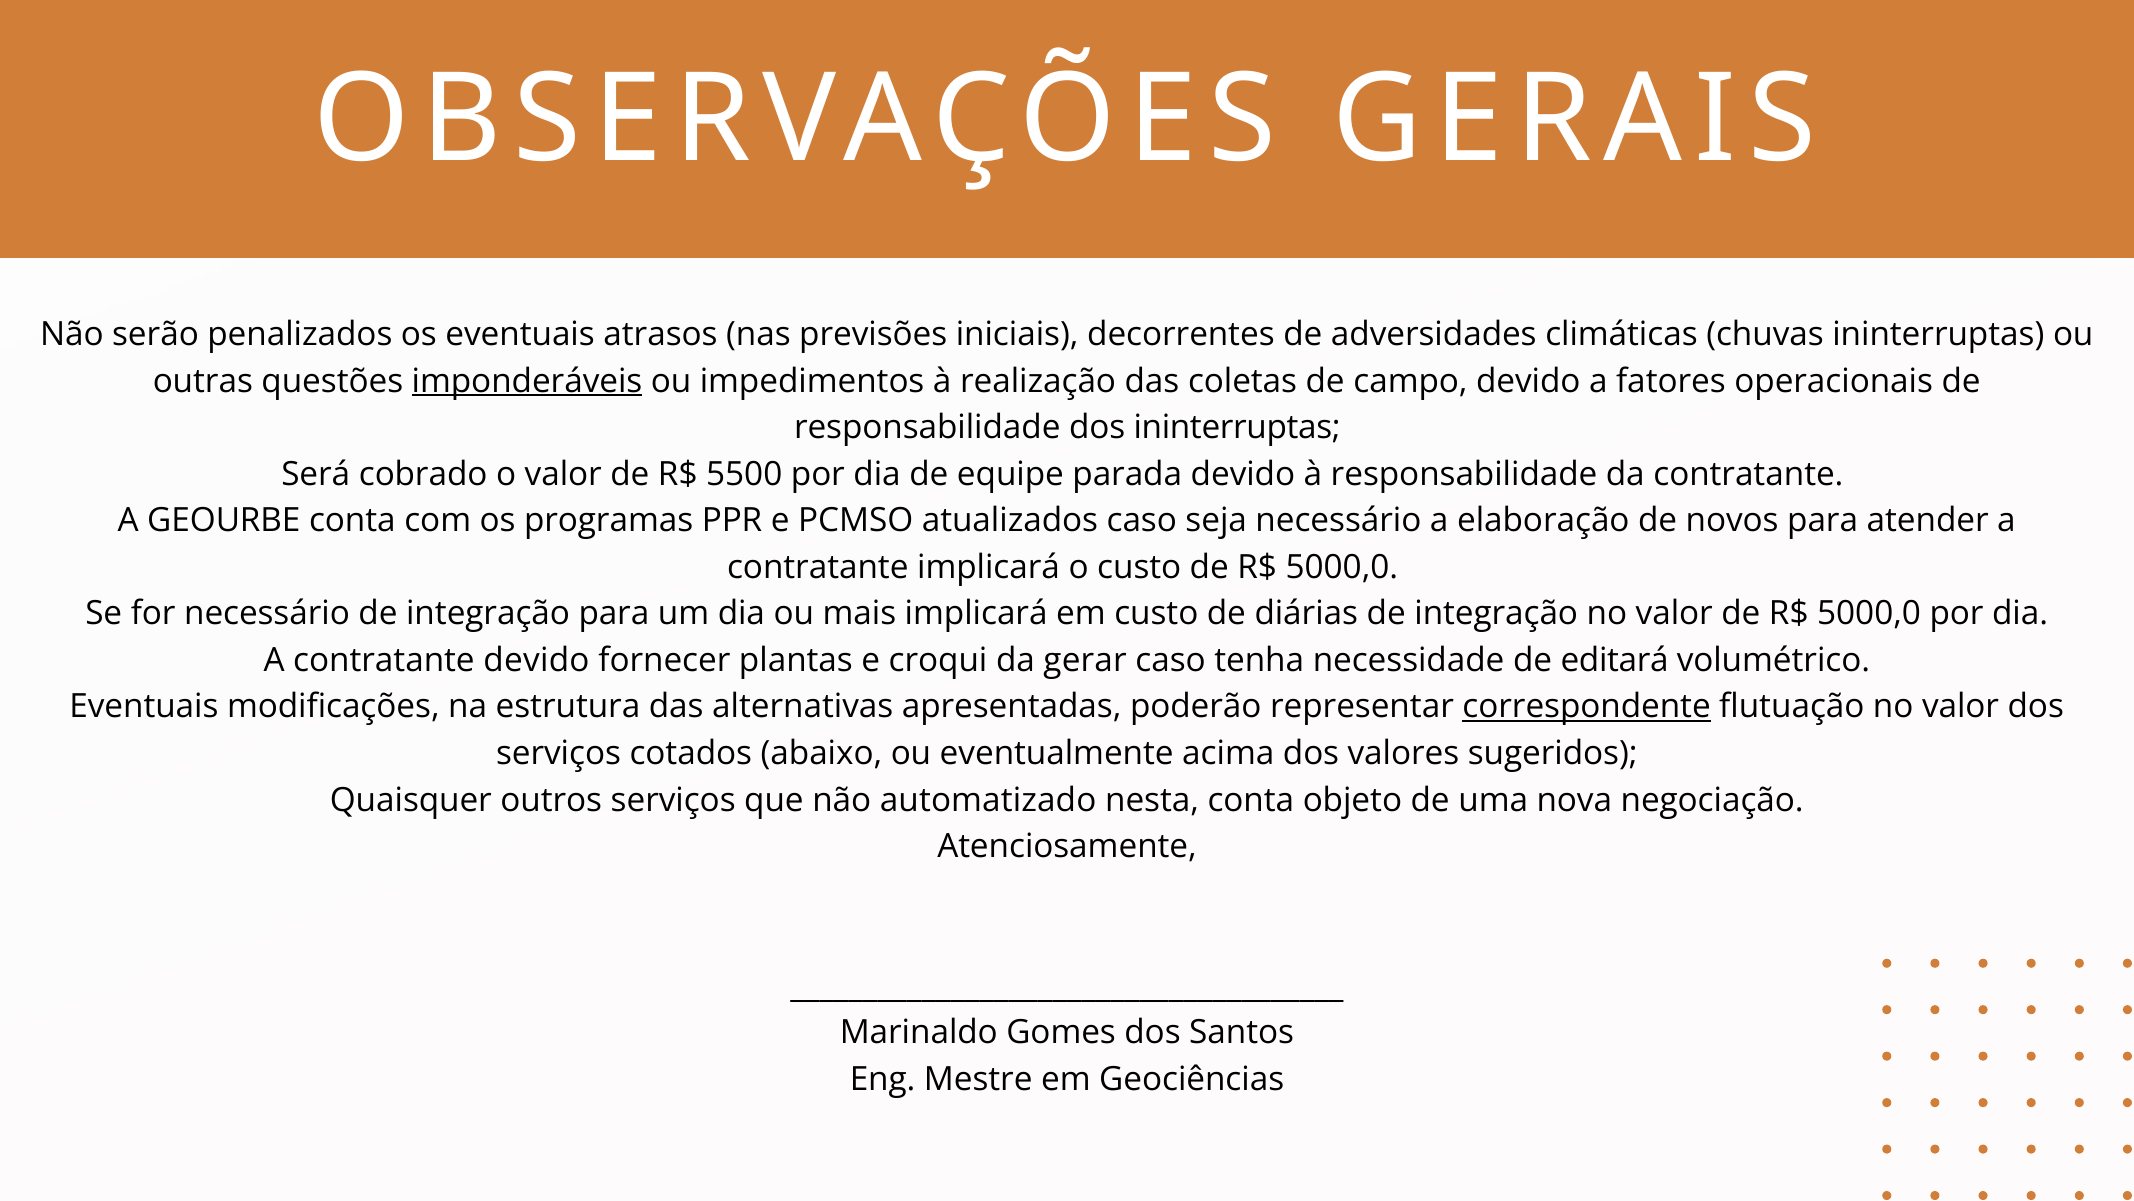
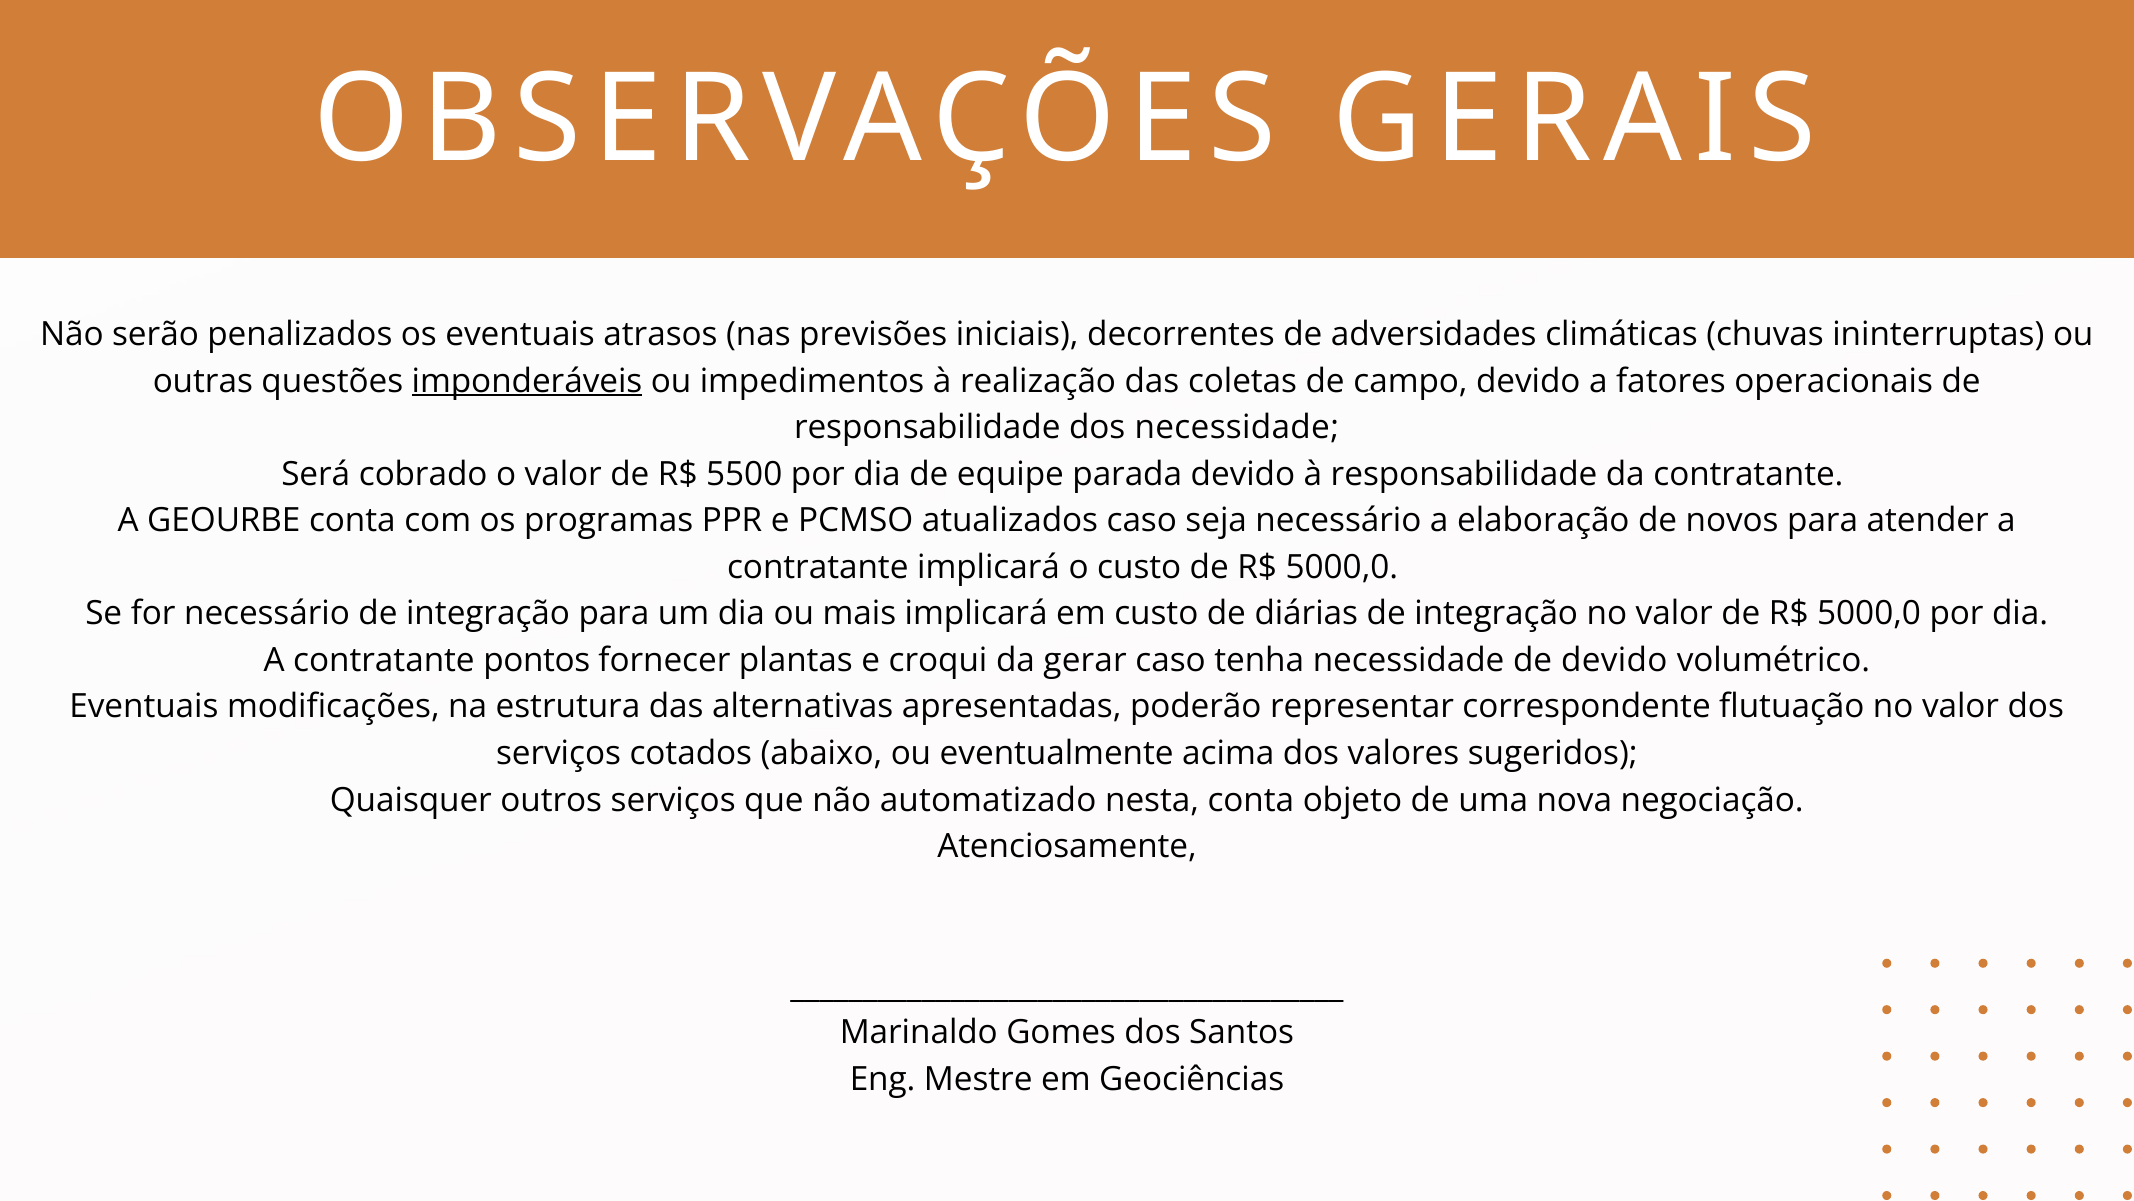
dos ininterruptas: ininterruptas -> necessidade (1237, 427)
contratante devido: devido -> pontos (537, 660)
de editará: editará -> devido (1614, 660)
correspondente underline: present -> none (1587, 707)
